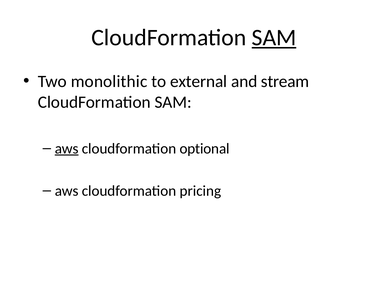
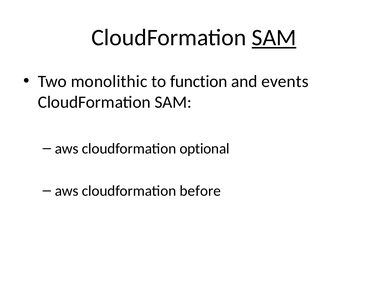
external: external -> function (199, 81)
stream: stream -> events (285, 81)
aws underline: present -> none (67, 149)
pricing: pricing -> before (200, 191)
